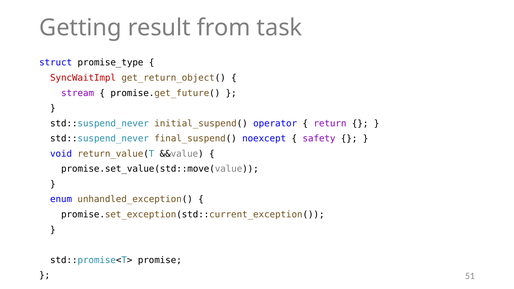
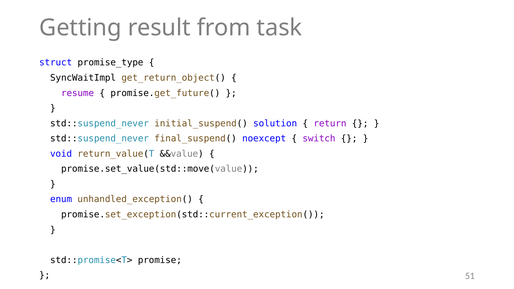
SyncWaitImpl colour: red -> black (83, 78)
stream: stream -> resume (78, 93)
operator: operator -> solution (275, 123)
safety: safety -> switch (319, 139)
